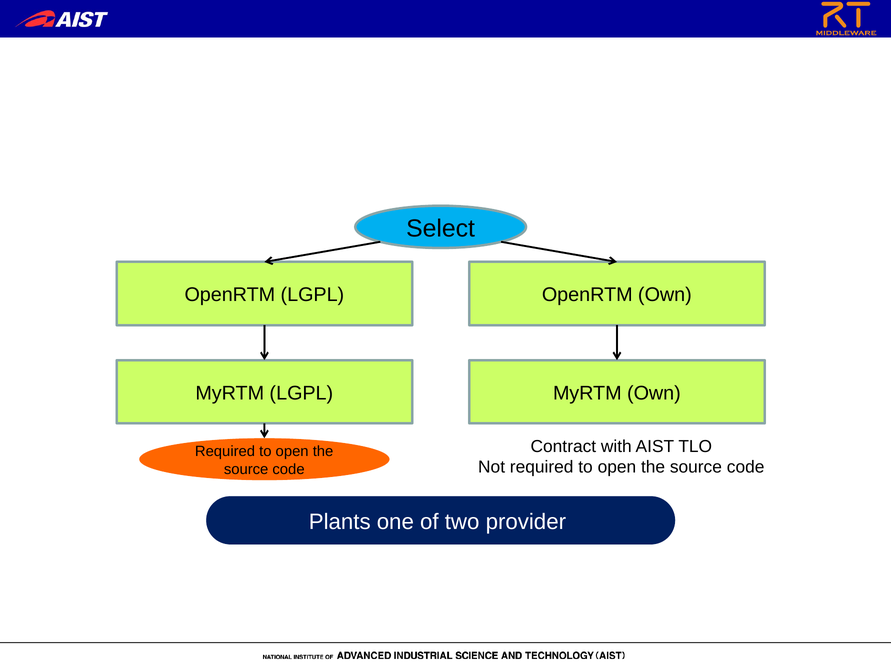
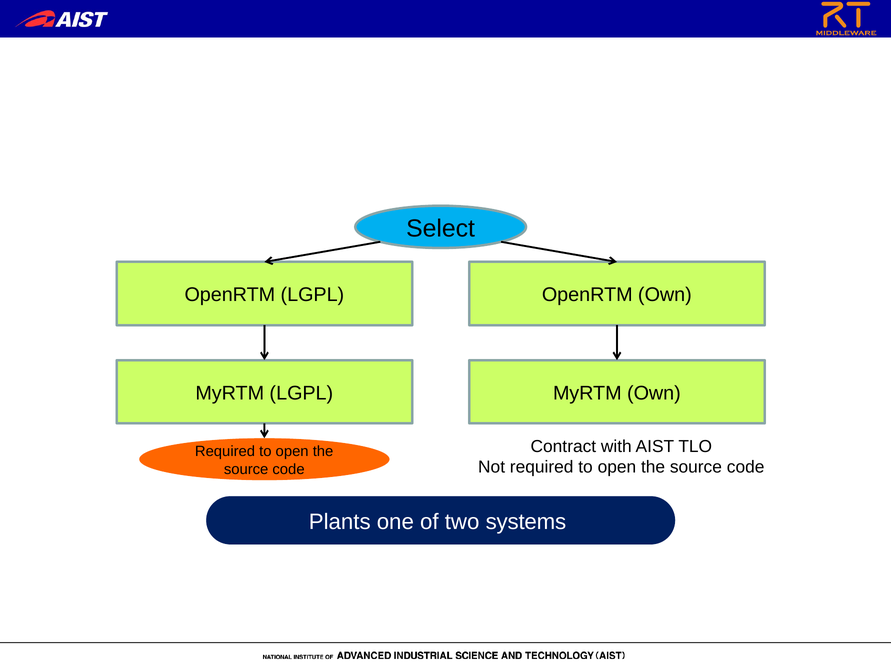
provider: provider -> systems (526, 522)
